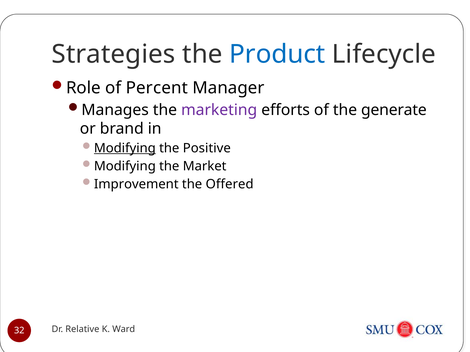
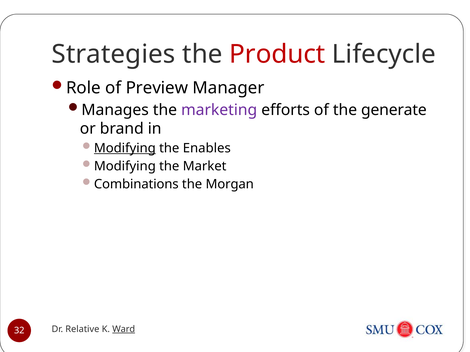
Product colour: blue -> red (277, 54)
Percent: Percent -> Preview (157, 88)
Positive: Positive -> Enables (207, 148)
Improvement: Improvement -> Combinations (136, 184)
Offered: Offered -> Morgan (230, 184)
Ward underline: none -> present (124, 330)
